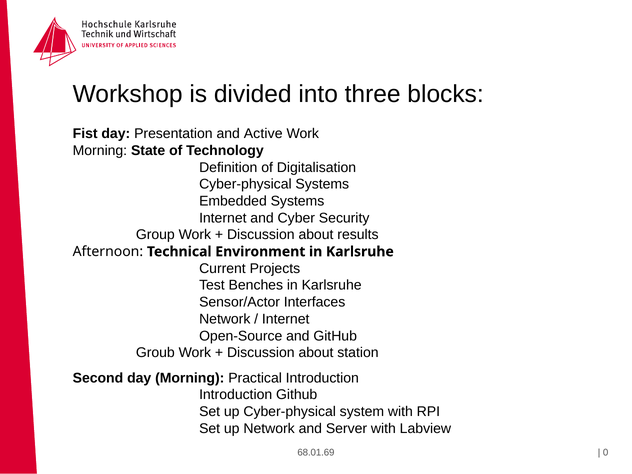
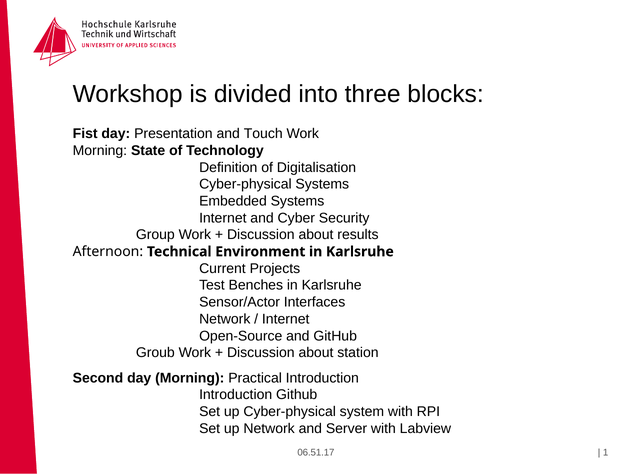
Active: Active -> Touch (263, 134)
68.01.69: 68.01.69 -> 06.51.17 (316, 453)
0: 0 -> 1 (606, 453)
